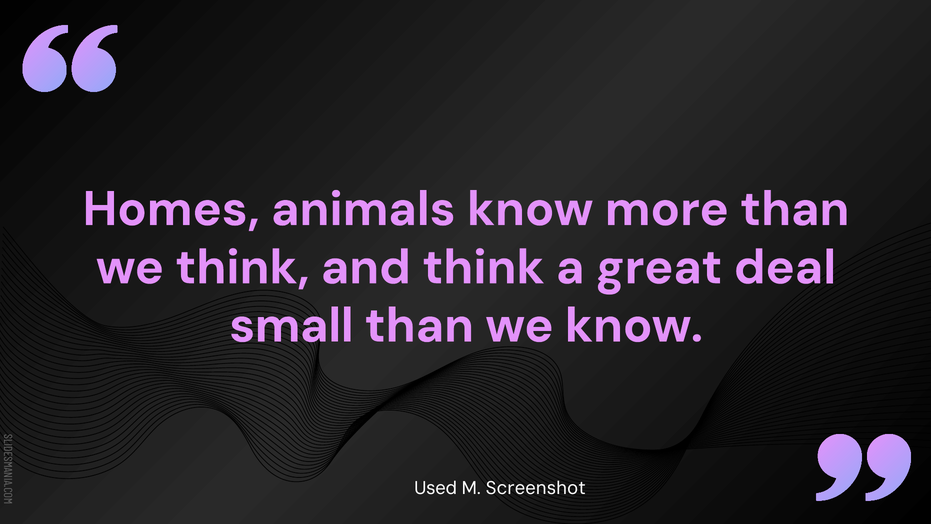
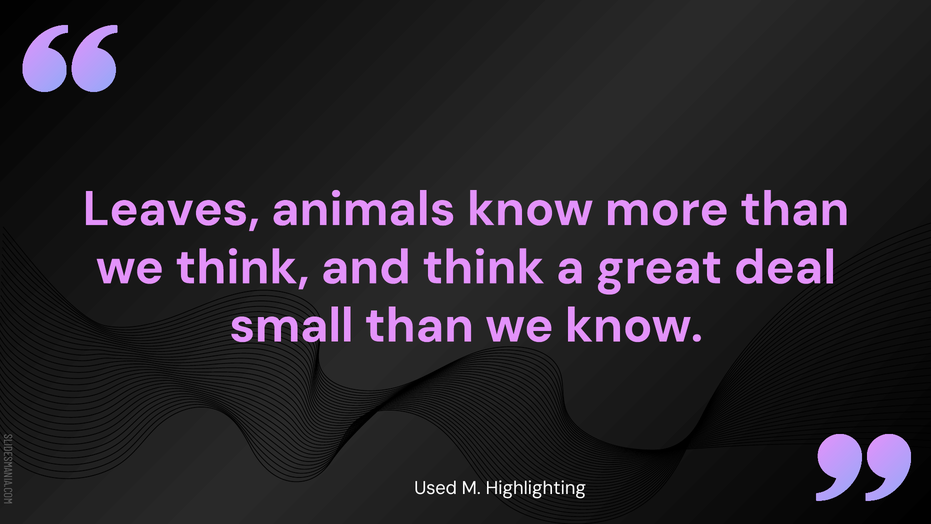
Homes: Homes -> Leaves (171, 209)
Screenshot: Screenshot -> Highlighting (536, 488)
